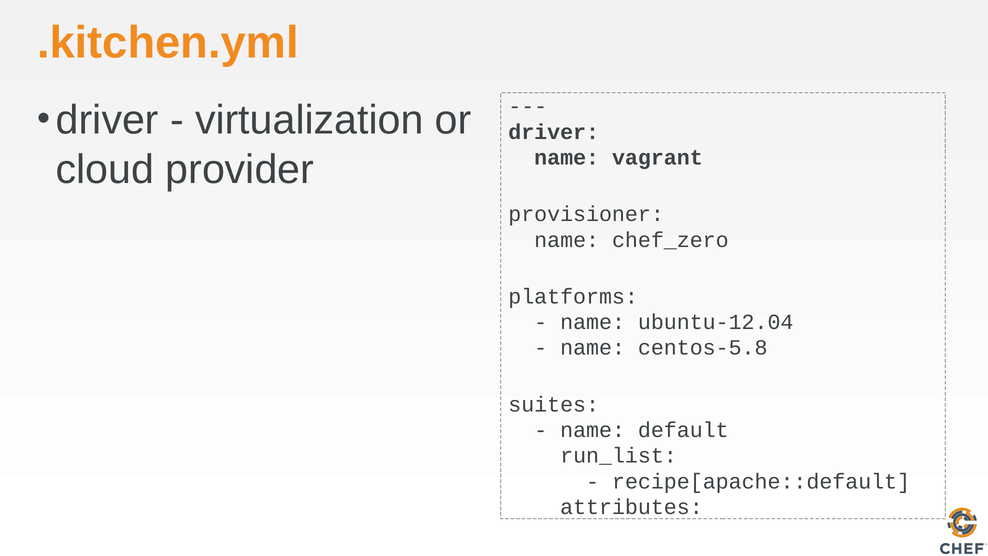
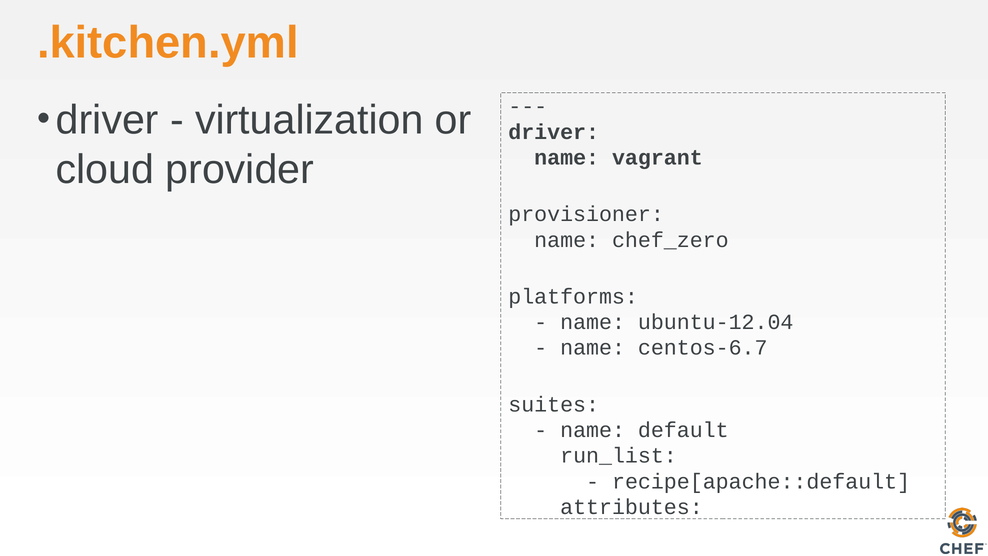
centos-5.8: centos-5.8 -> centos-6.7 (703, 348)
